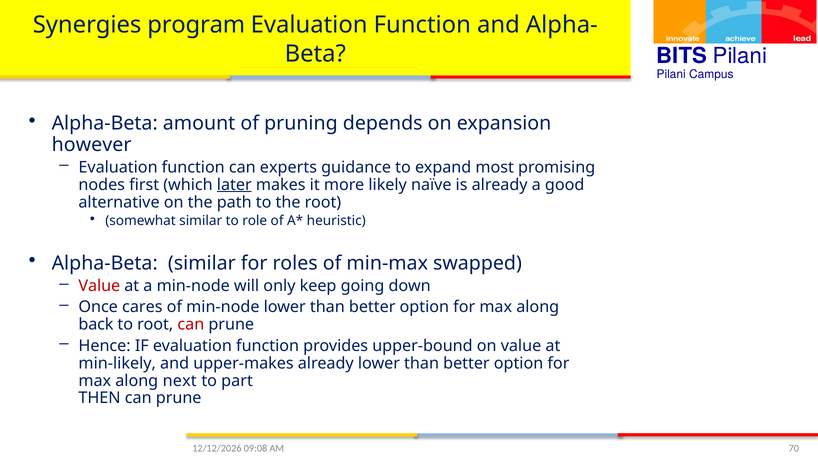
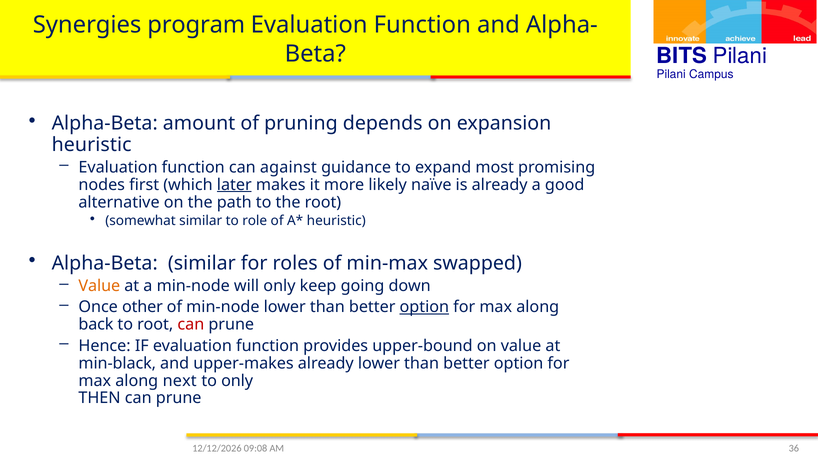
however: however -> heuristic (92, 145)
experts: experts -> against (288, 167)
Value colour: red -> orange (99, 286)
cares: cares -> other (142, 307)
option underline: none -> present (424, 307)
min-likely: min-likely -> min-black (117, 363)
to part: part -> only (237, 381)
70: 70 -> 36 (794, 448)
